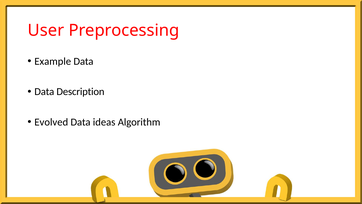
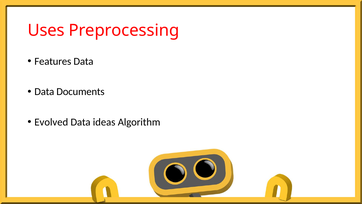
User: User -> Uses (46, 30)
Example: Example -> Features (53, 61)
Description: Description -> Documents (80, 92)
